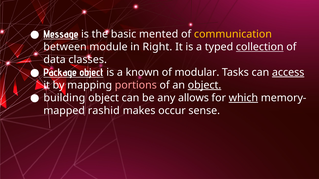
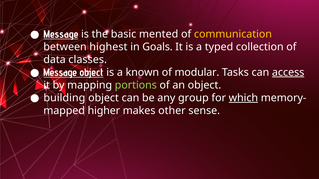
module: module -> highest (108, 47)
Right: Right -> Goals (158, 47)
collection underline: present -> none (260, 47)
Package: Package -> Message (60, 73)
portions colour: pink -> light green (136, 85)
object underline: present -> none (204, 85)
allows: allows -> group (193, 98)
rashid: rashid -> higher (104, 111)
occur: occur -> other (172, 111)
